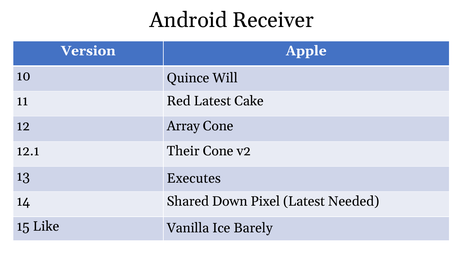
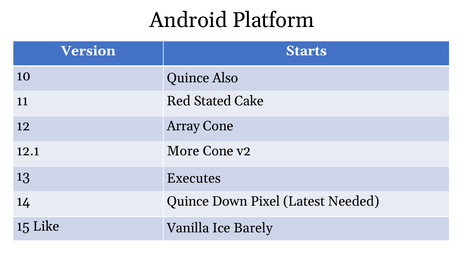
Receiver: Receiver -> Platform (273, 20)
Apple: Apple -> Starts (306, 51)
Will: Will -> Also (225, 78)
Red Latest: Latest -> Stated (213, 101)
Their: Their -> More (183, 151)
14 Shared: Shared -> Quince (188, 201)
